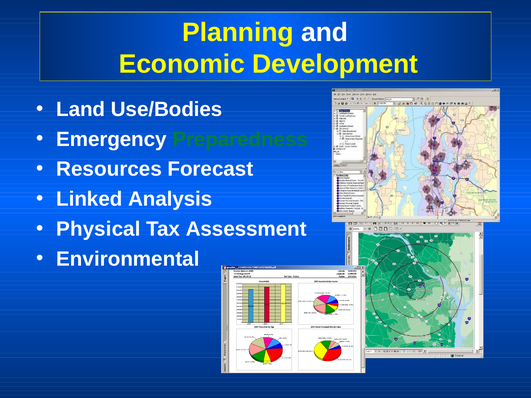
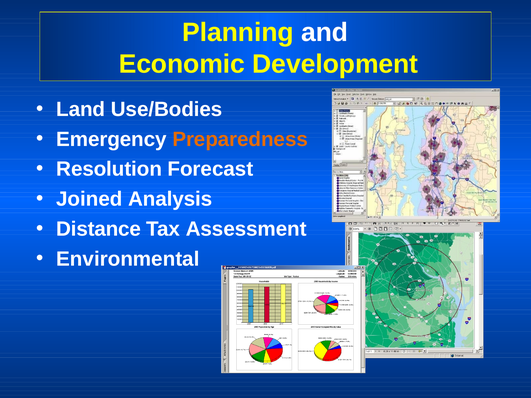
Preparedness colour: green -> orange (240, 139)
Resources: Resources -> Resolution (109, 169)
Linked: Linked -> Joined (89, 199)
Physical: Physical -> Distance (99, 229)
